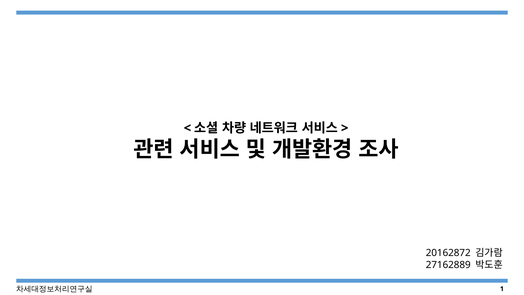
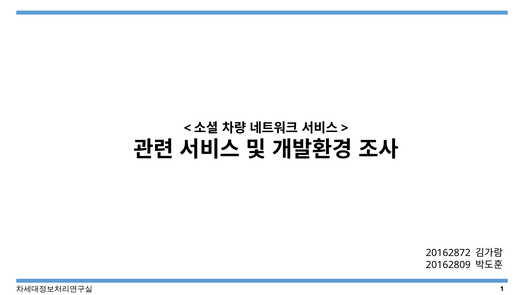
27162889: 27162889 -> 20162809 (448, 265)
